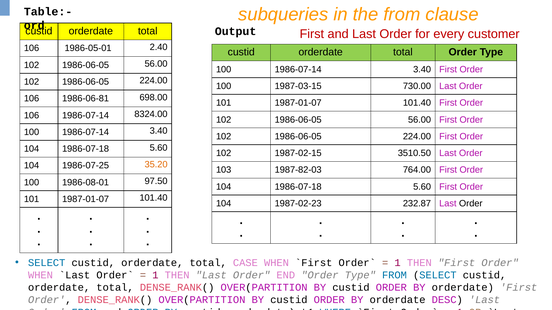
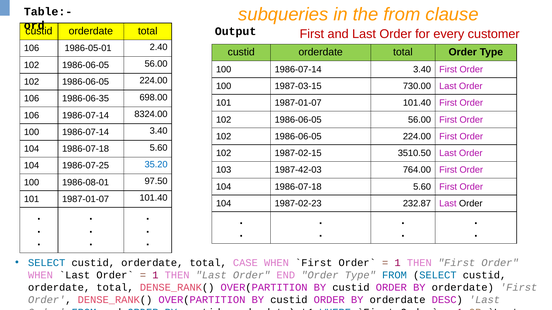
1986-06-81: 1986-06-81 -> 1986-06-35 (86, 99)
35.20 colour: orange -> blue (156, 165)
1987-82-03: 1987-82-03 -> 1987-42-03 (298, 170)
